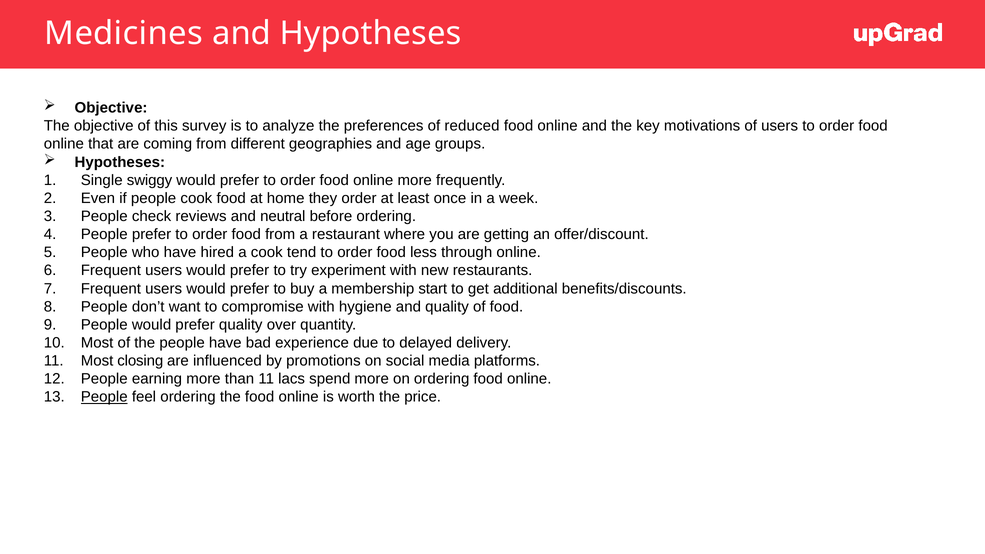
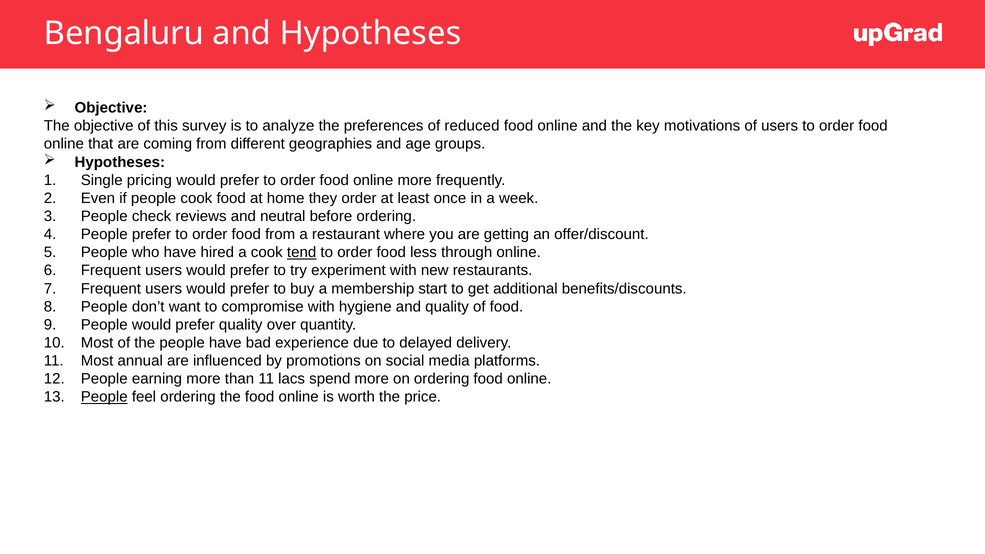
Medicines: Medicines -> Bengaluru (124, 34)
swiggy: swiggy -> pricing (149, 180)
tend underline: none -> present (302, 252)
closing: closing -> annual (140, 361)
